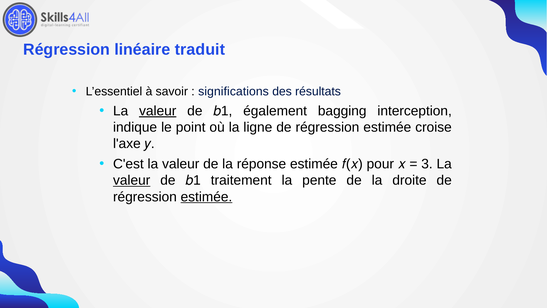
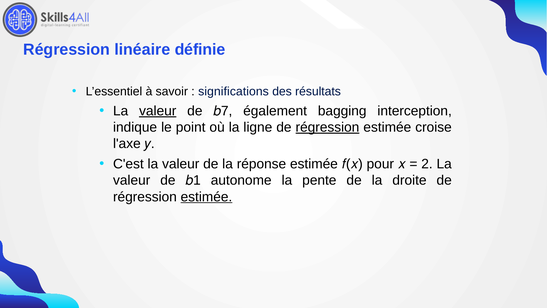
traduit: traduit -> définie (200, 49)
1: 1 -> 7 (227, 111)
régression underline: none -> present (327, 127)
3: 3 -> 2 (427, 164)
valeur underline: present -> none (132, 180)
traitement: traitement -> autonome (241, 180)
